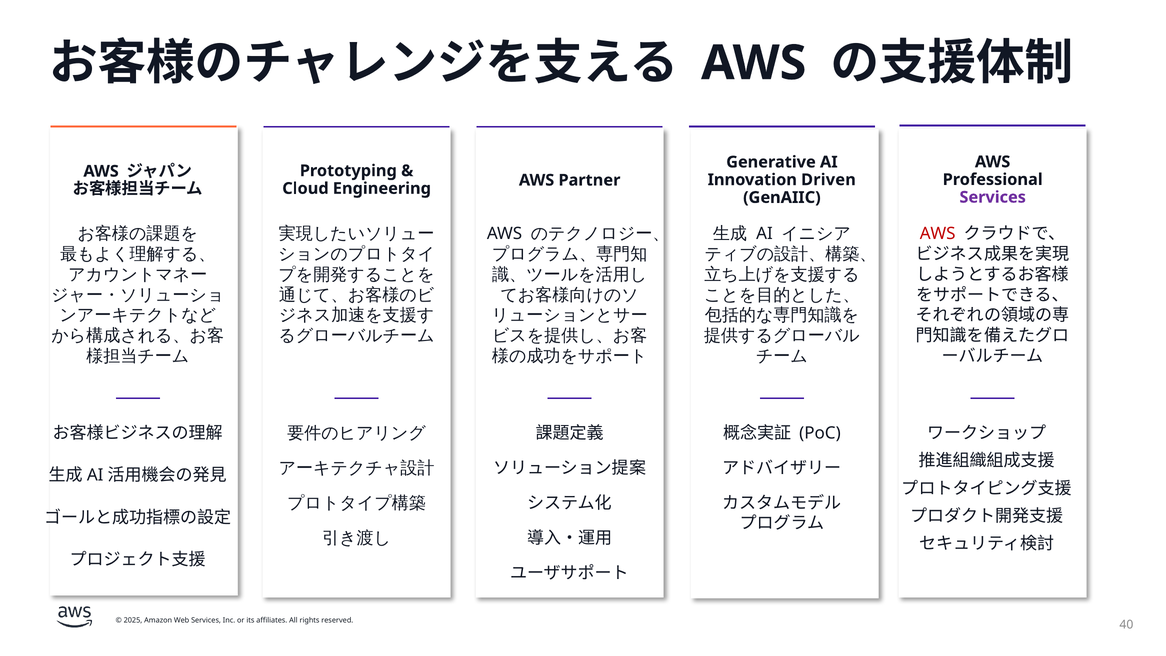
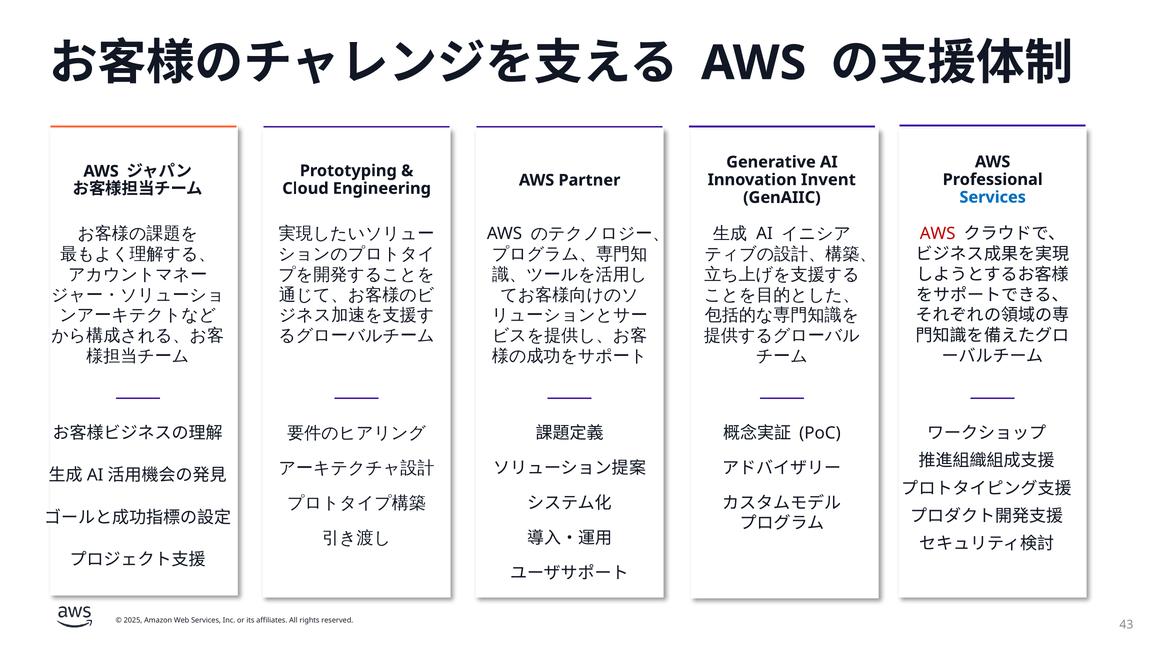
Driven: Driven -> Invent (828, 180)
Services colour: purple -> blue (993, 197)
40: 40 -> 43 (1126, 624)
